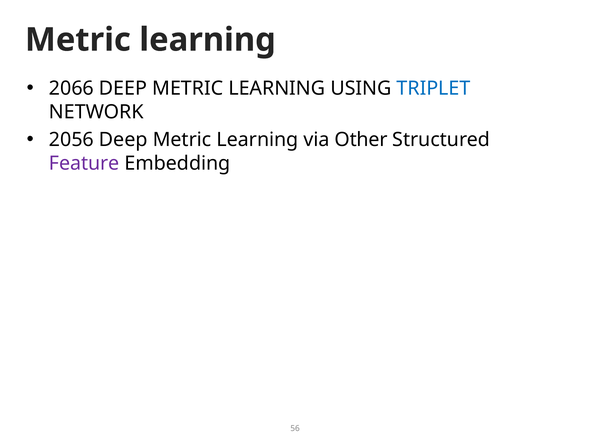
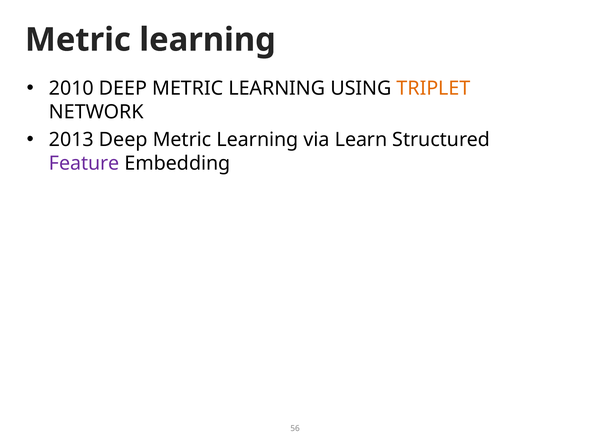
2066: 2066 -> 2010 (71, 88)
TRIPLET colour: blue -> orange (433, 88)
2056: 2056 -> 2013 (71, 139)
Other: Other -> Learn (361, 139)
